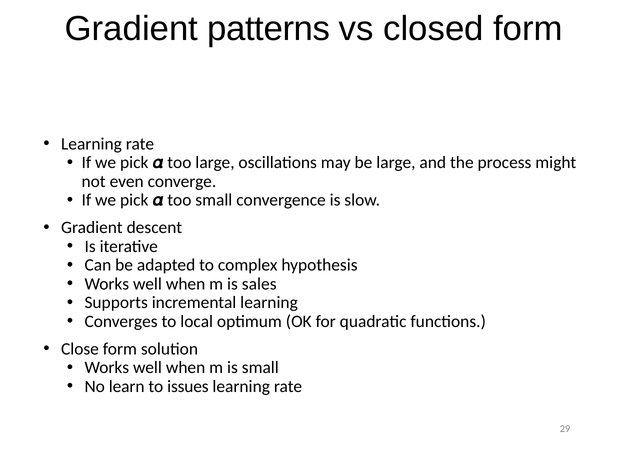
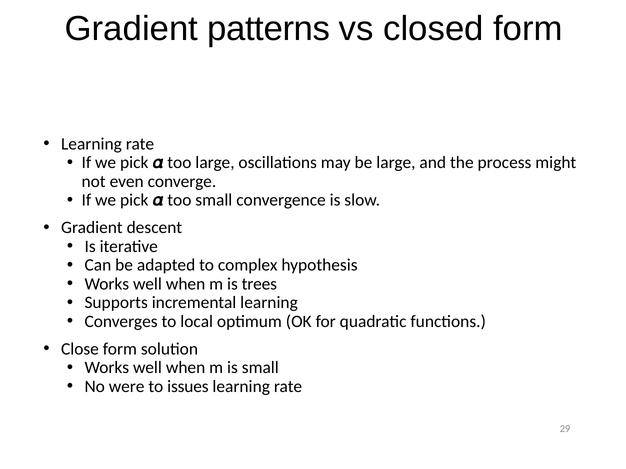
sales: sales -> trees (259, 284)
learn: learn -> were (127, 387)
